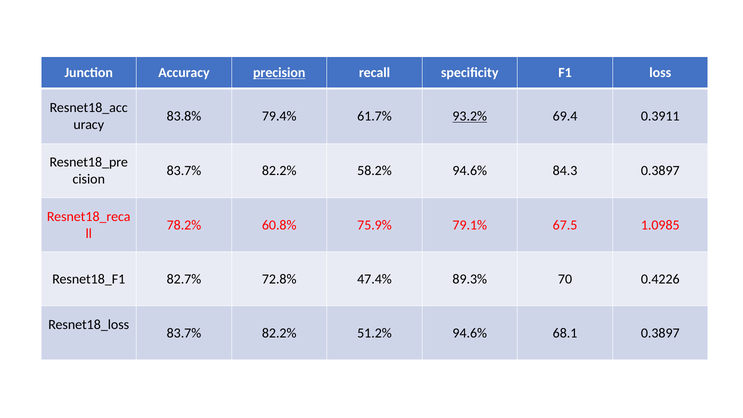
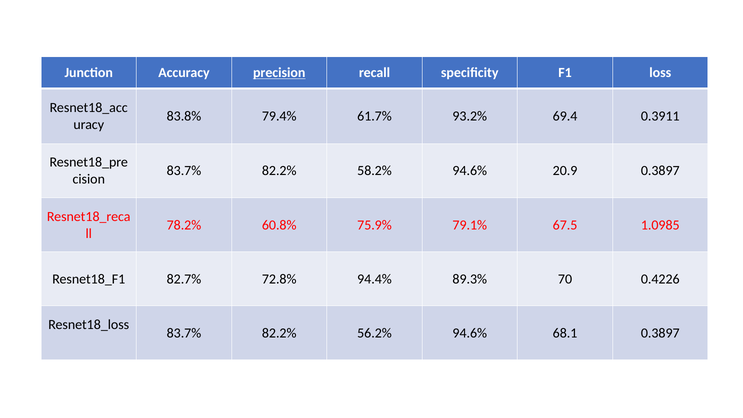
93.2% underline: present -> none (470, 116)
84.3: 84.3 -> 20.9 (565, 171)
47.4%: 47.4% -> 94.4% (374, 279)
51.2%: 51.2% -> 56.2% (374, 333)
